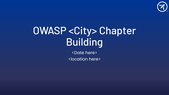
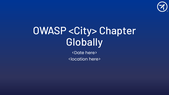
Building: Building -> Globally (84, 42)
